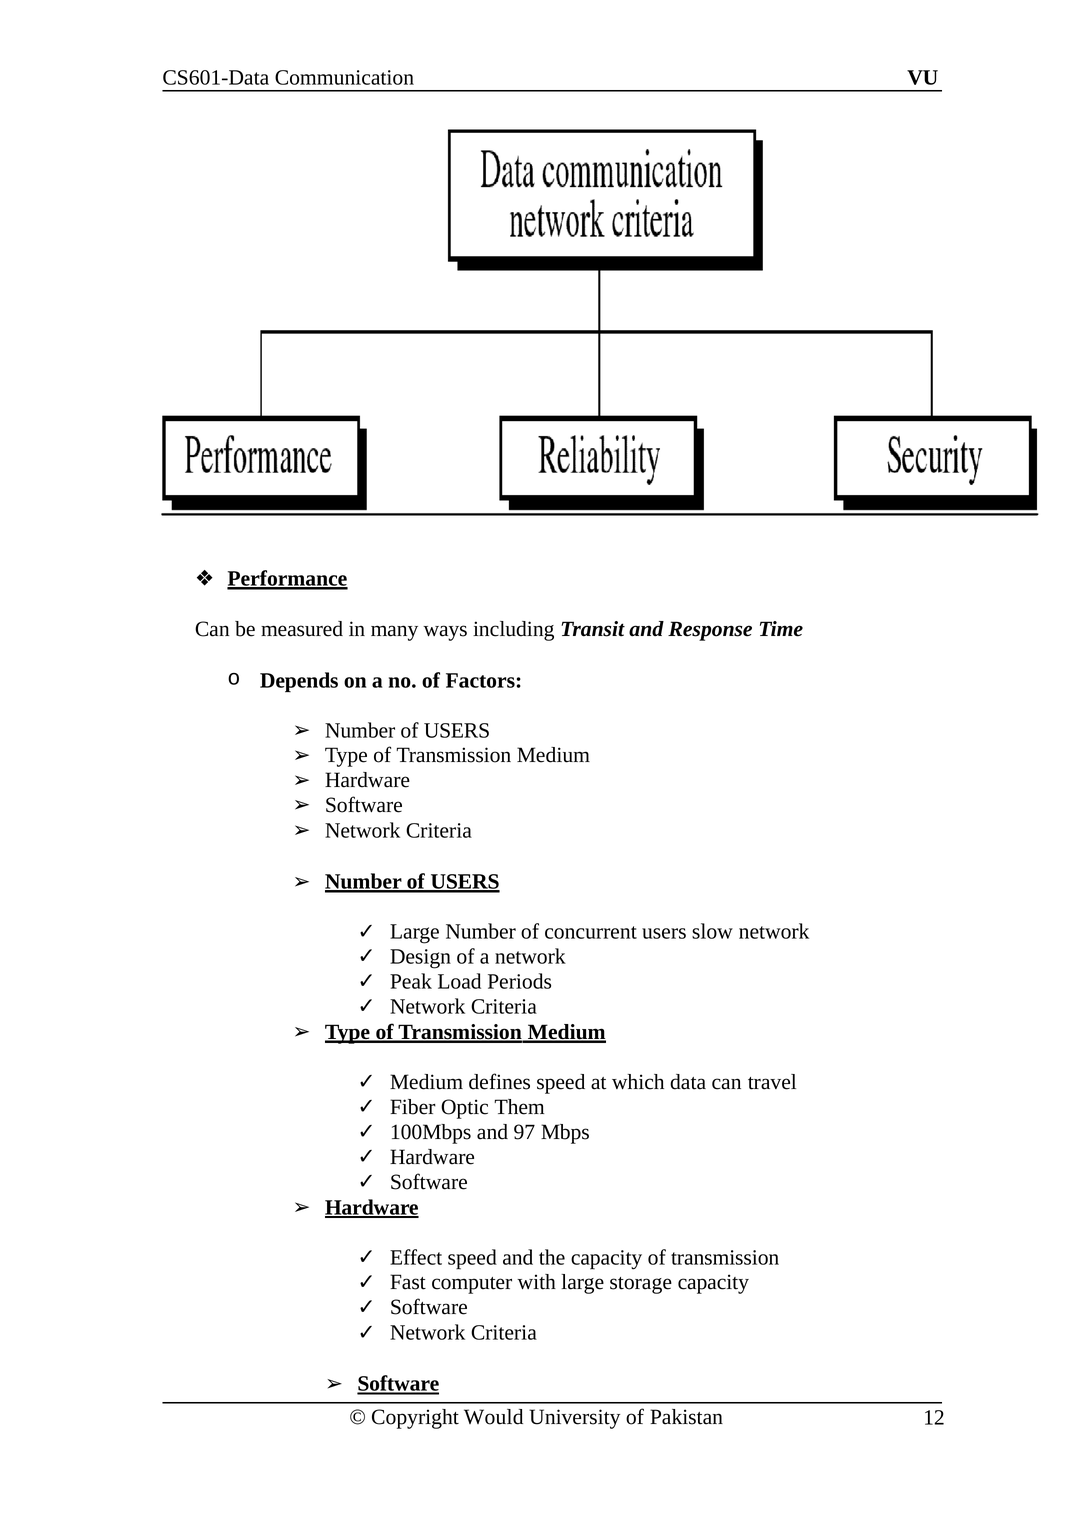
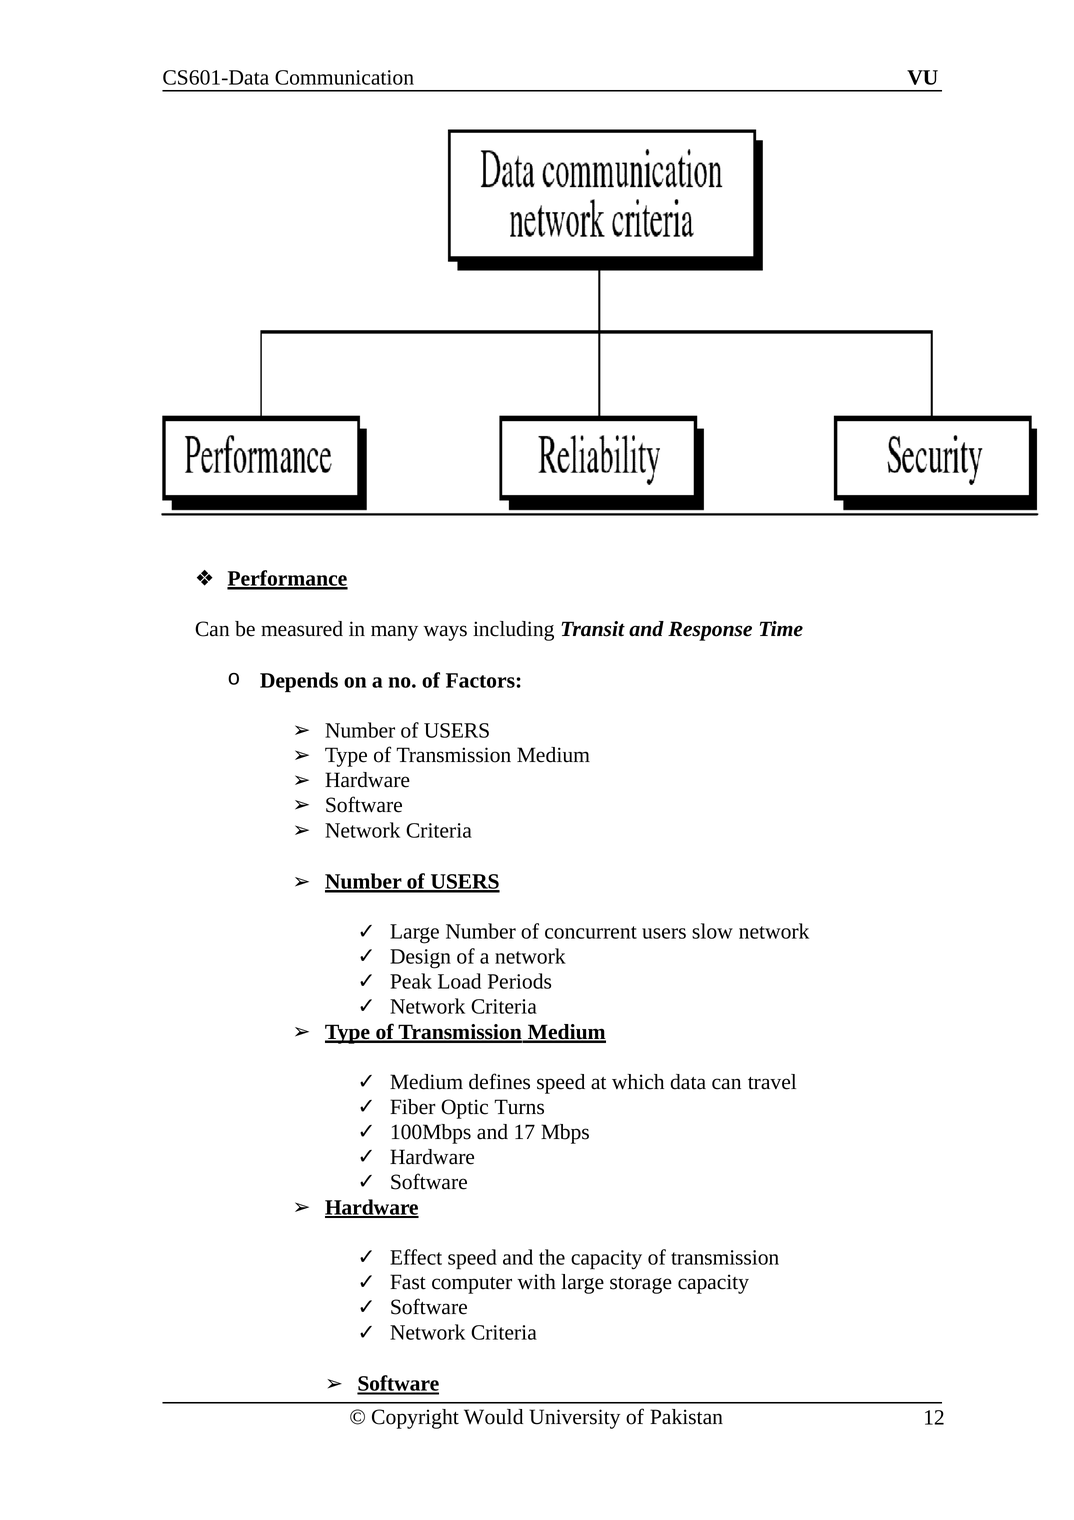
Them: Them -> Turns (520, 1107)
97: 97 -> 17 (524, 1132)
